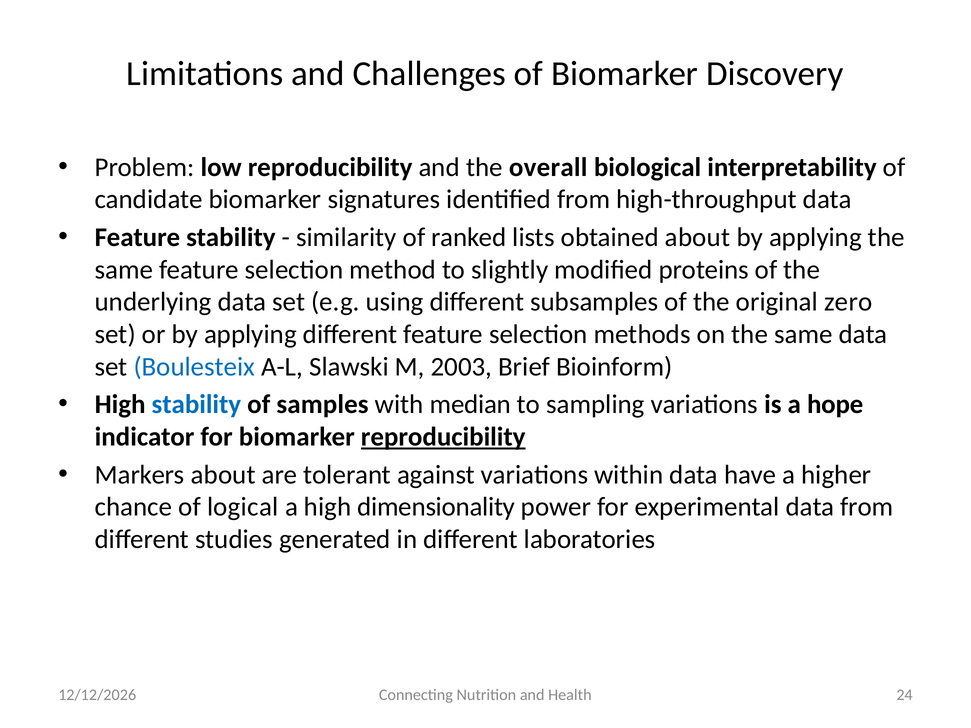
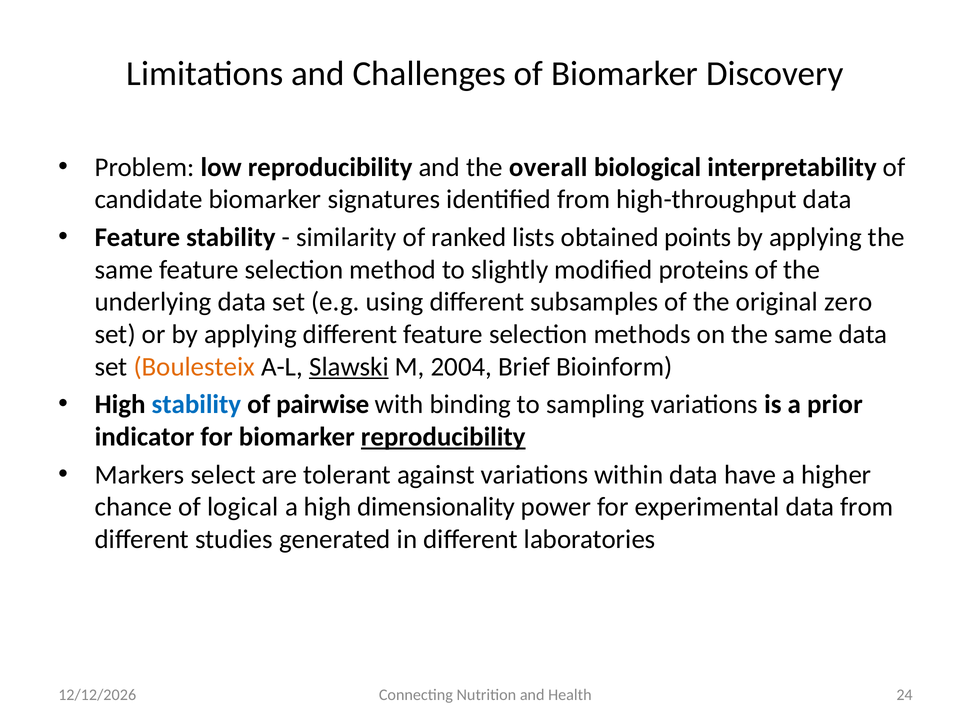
obtained about: about -> points (698, 237)
Boulesteix colour: blue -> orange (194, 367)
Slawski underline: none -> present (349, 367)
2003: 2003 -> 2004 (461, 367)
samples: samples -> pairwise (323, 405)
median: median -> binding (470, 405)
hope: hope -> prior (835, 405)
Markers about: about -> select (223, 475)
